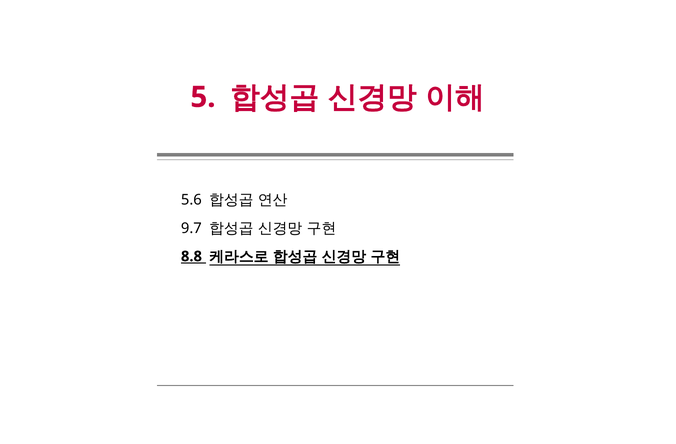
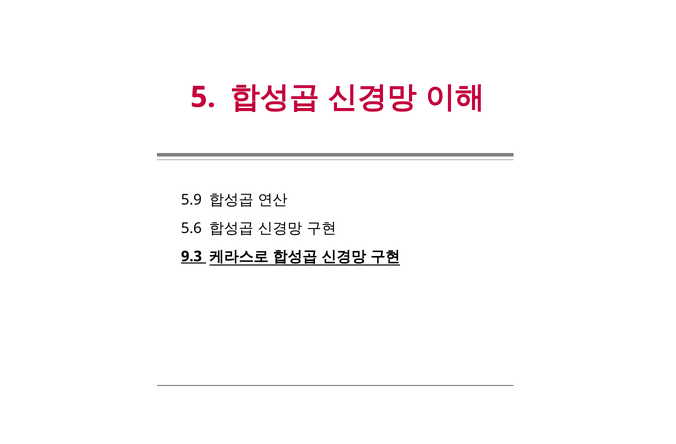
5.6: 5.6 -> 5.9 (191, 200)
9.7: 9.7 -> 5.6 (191, 228)
8.8: 8.8 -> 9.3 (191, 256)
